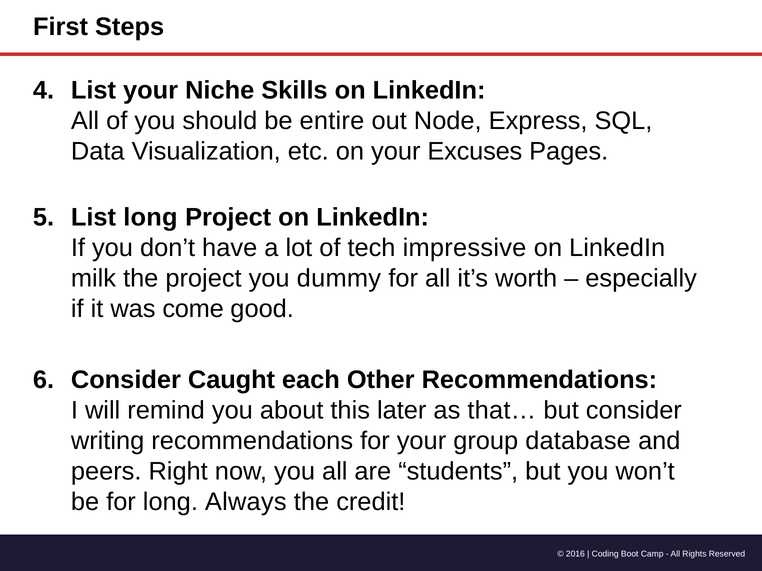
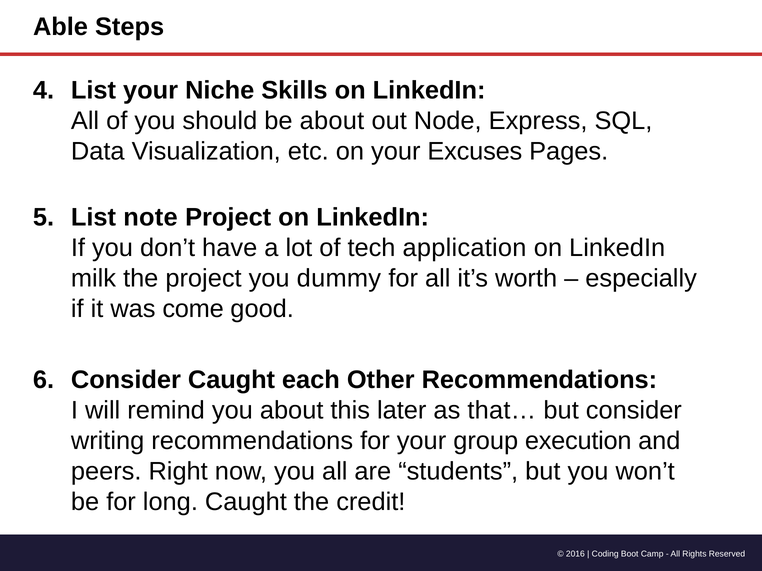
First: First -> Able (61, 27)
be entire: entire -> about (332, 121)
List long: long -> note (150, 218)
impressive: impressive -> application (465, 248)
database: database -> execution (578, 441)
long Always: Always -> Caught (246, 502)
